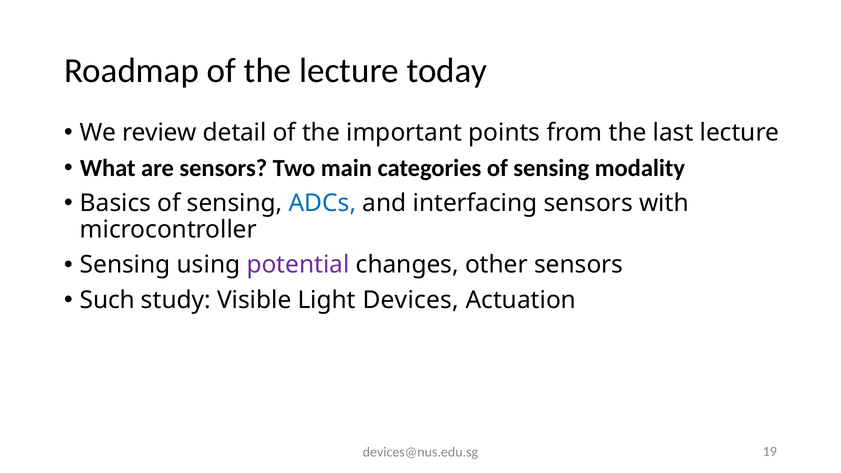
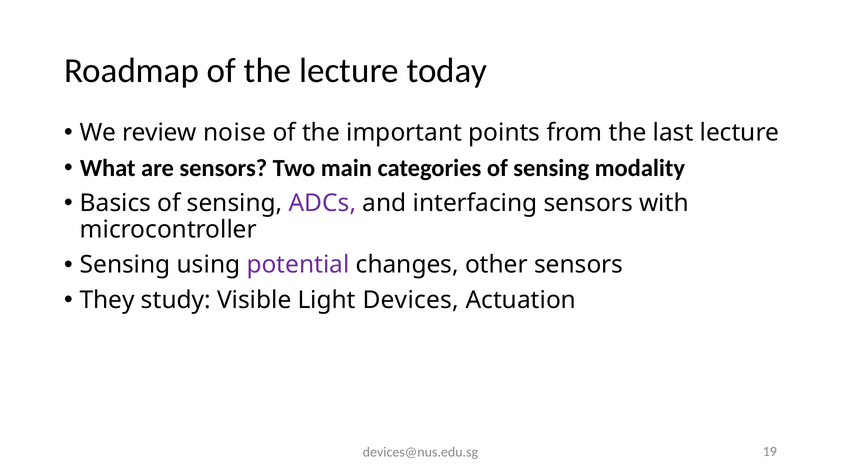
detail: detail -> noise (234, 133)
ADCs colour: blue -> purple (322, 203)
Such: Such -> They (107, 300)
